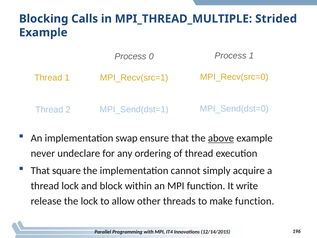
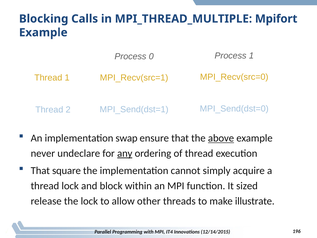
Strided: Strided -> Mpifort (276, 19)
any underline: none -> present (125, 153)
write: write -> sized (247, 186)
make function: function -> illustrate (255, 201)
